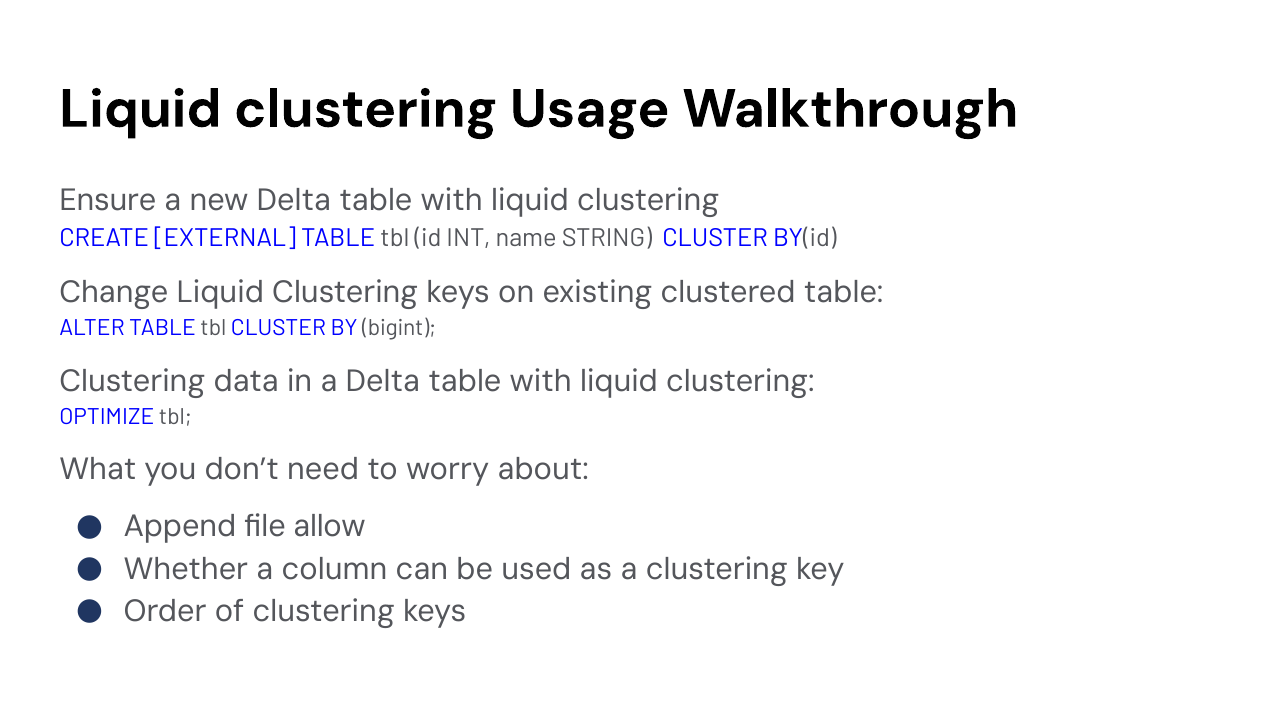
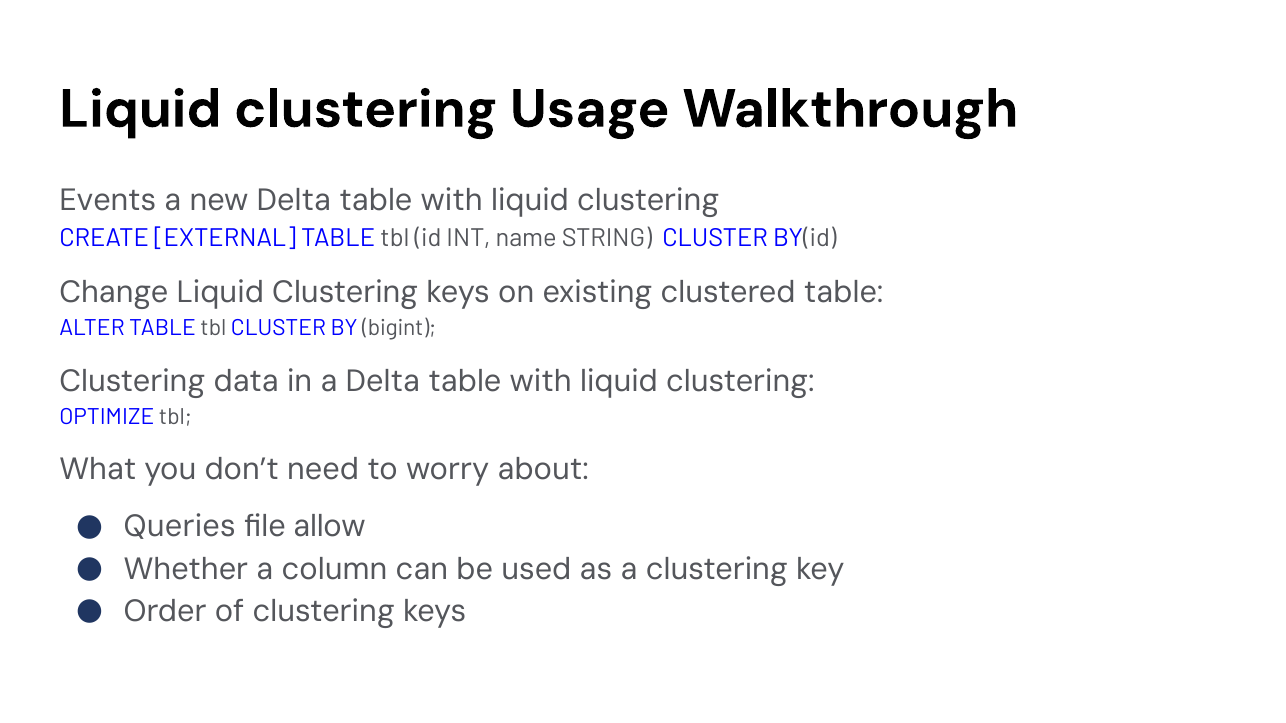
Ensure: Ensure -> Events (108, 200)
Append: Append -> Queries (180, 527)
